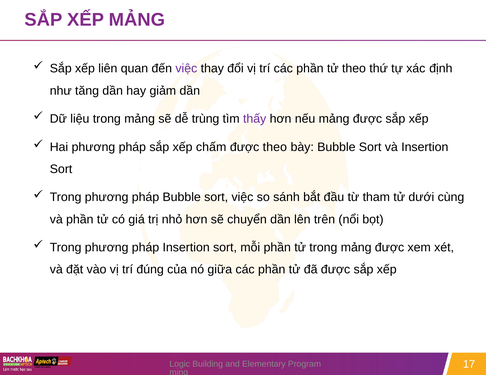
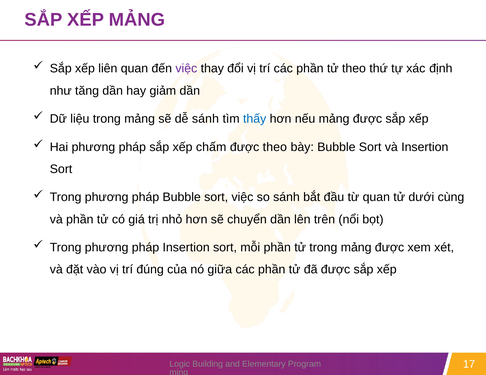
dễ trùng: trùng -> sánh (205, 119)
thấy colour: purple -> blue (255, 119)
từ tham: tham -> quan (376, 198)
